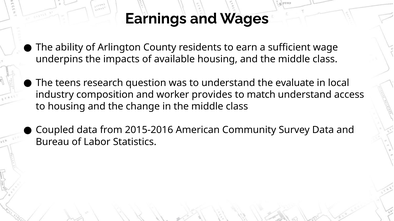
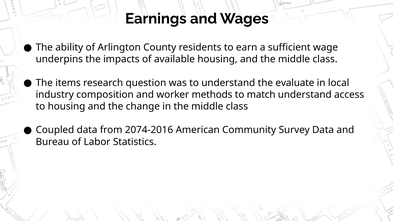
teens: teens -> items (68, 83)
provides: provides -> methods (212, 95)
2015-2016: 2015-2016 -> 2074-2016 (149, 130)
